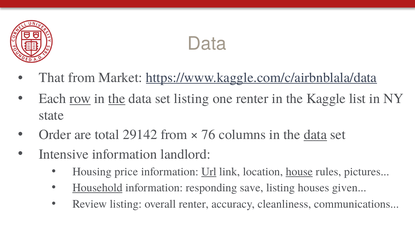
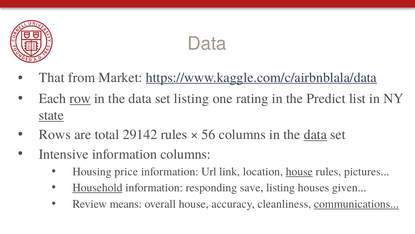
the underline: present -> none (117, 98)
one renter: renter -> rating (252, 98)
Kaggle: Kaggle -> Predict (326, 98)
state underline: none -> present (51, 115)
Order: Order -> Rows (55, 134)
29142 from: from -> rules (174, 134)
76: 76 -> 56 (208, 134)
information landlord: landlord -> columns (186, 154)
Url underline: present -> none (209, 171)
Review listing: listing -> means (126, 203)
overall renter: renter -> house (194, 203)
communications underline: none -> present (356, 203)
